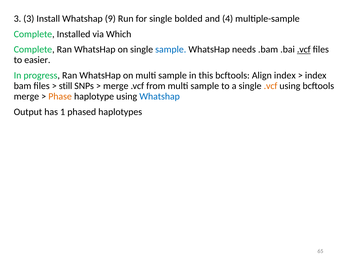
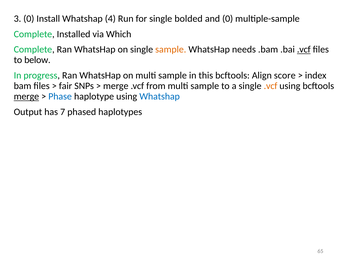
3 3: 3 -> 0 (29, 19)
9: 9 -> 4 (110, 19)
and 4: 4 -> 0 (228, 19)
sample colour: blue -> orange (171, 50)
easier: easier -> below (37, 60)
Align index: index -> score (285, 75)
still: still -> fair (66, 86)
merge underline: none -> present (26, 97)
Phase colour: orange -> blue (60, 97)
1: 1 -> 7 (63, 112)
